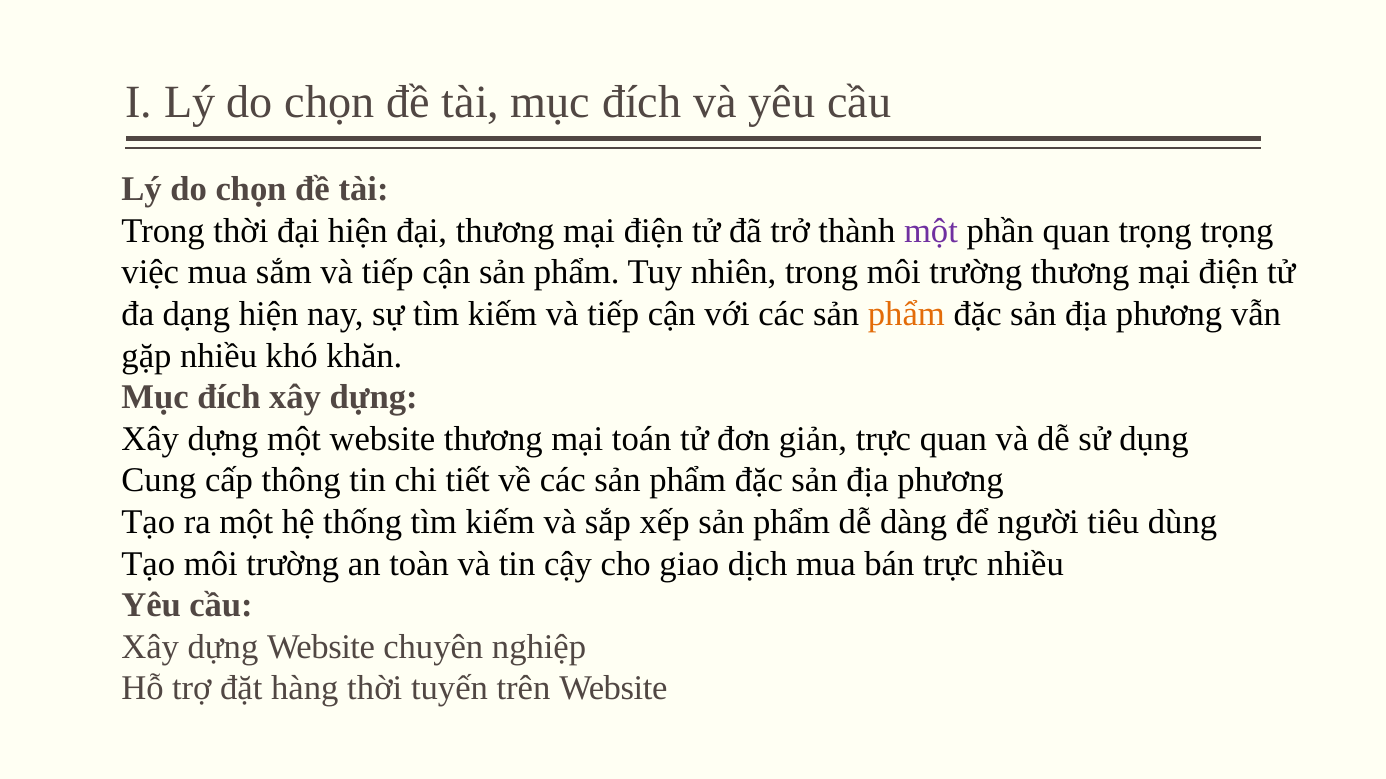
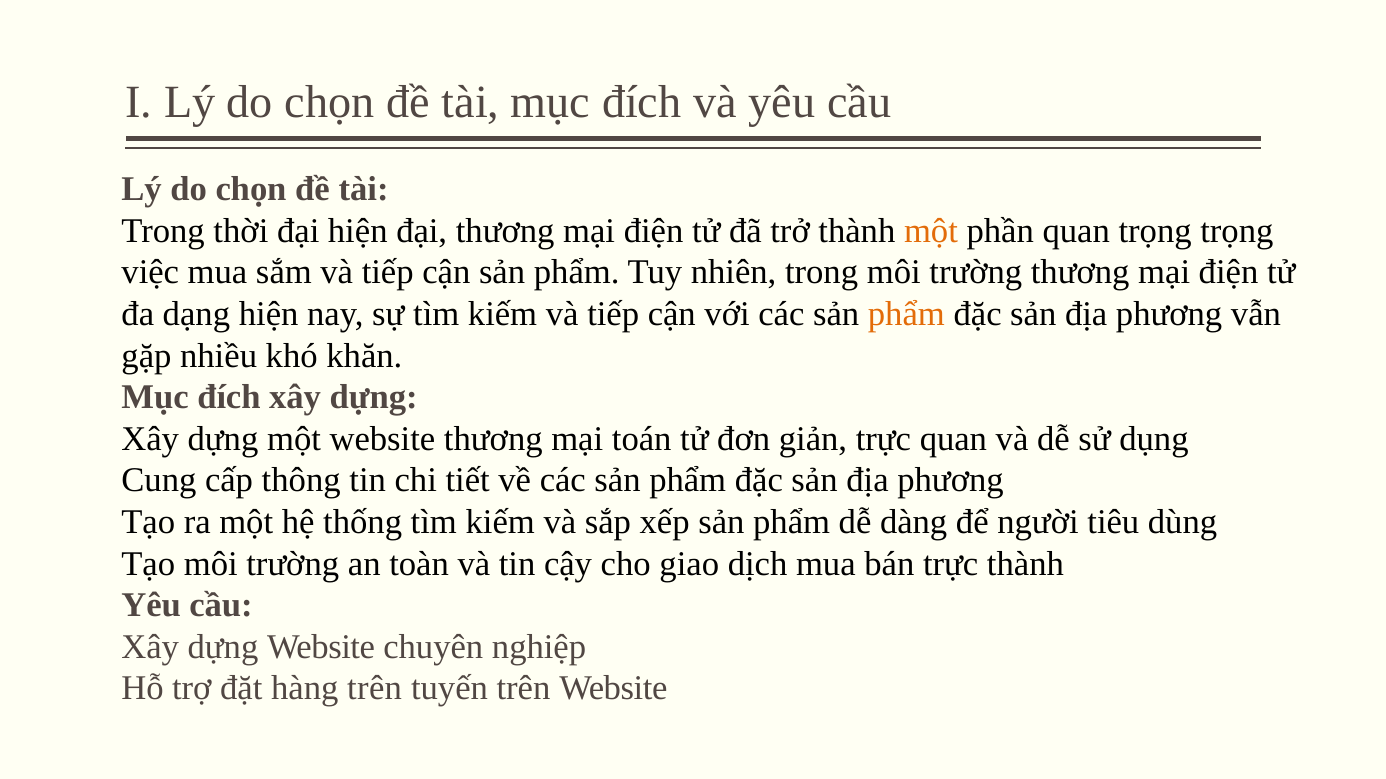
một colour: purple -> orange (931, 231)
trực nhiều: nhiều -> thành (1025, 564)
hàng thời: thời -> trên (375, 689)
